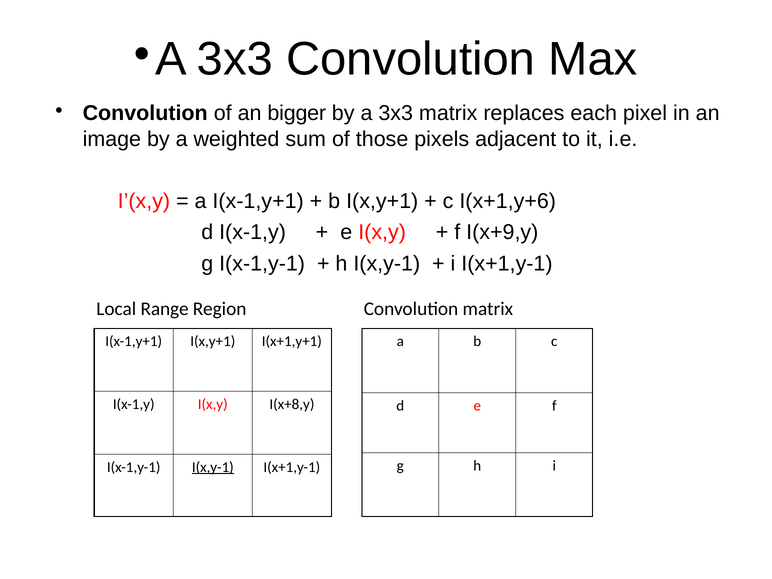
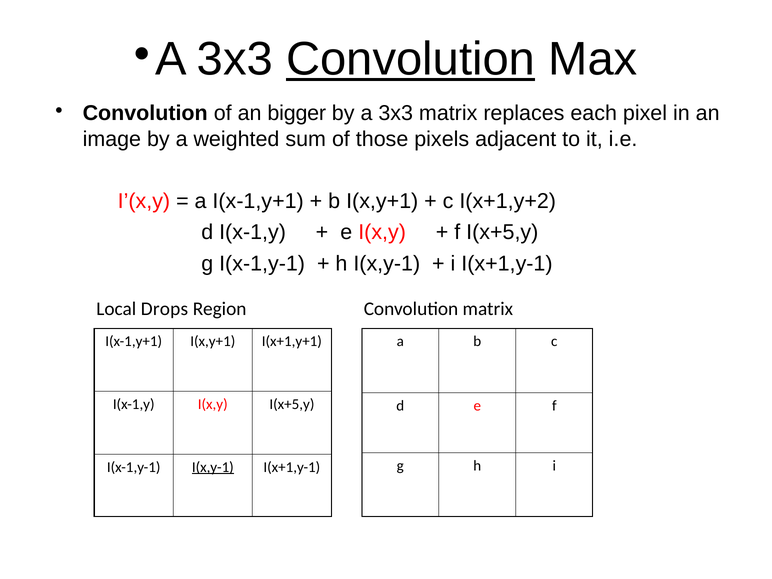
Convolution underline: none -> present (411, 59)
I(x+1,y+6: I(x+1,y+6 -> I(x+1,y+2 (508, 201)
f I(x+9,y: I(x+9,y -> I(x+5,y (502, 232)
Range: Range -> Drops (164, 309)
I(x,y I(x+8,y: I(x+8,y -> I(x+5,y (292, 404)
